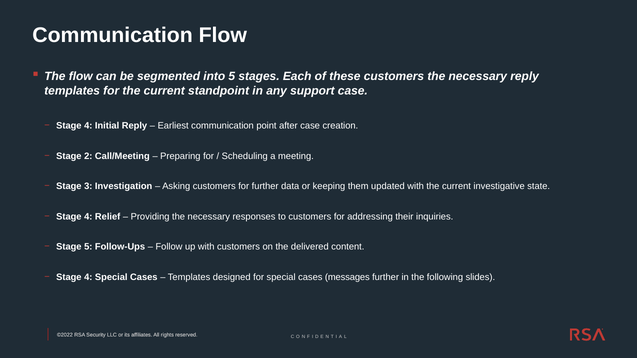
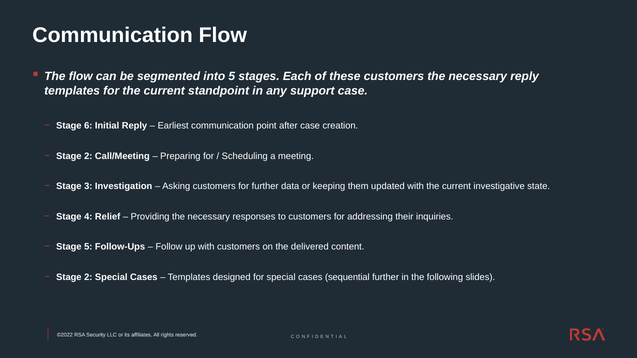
4: 4 -> 6 (88, 126)
4: 4 -> 2 (88, 277)
messages: messages -> sequential (347, 277)
